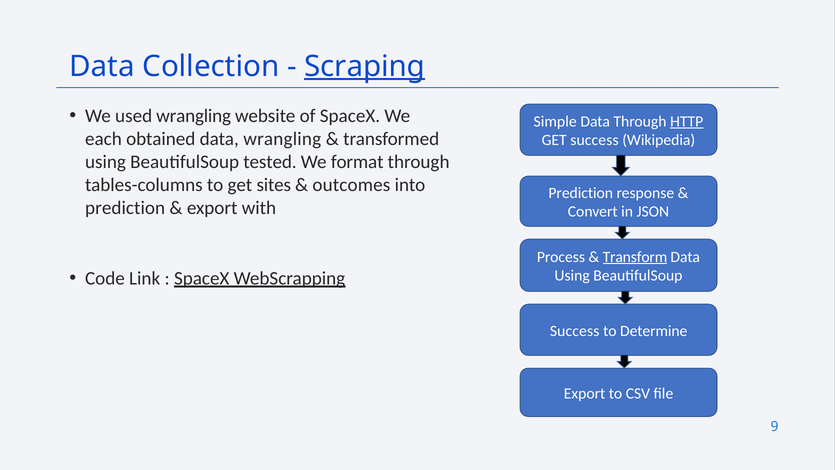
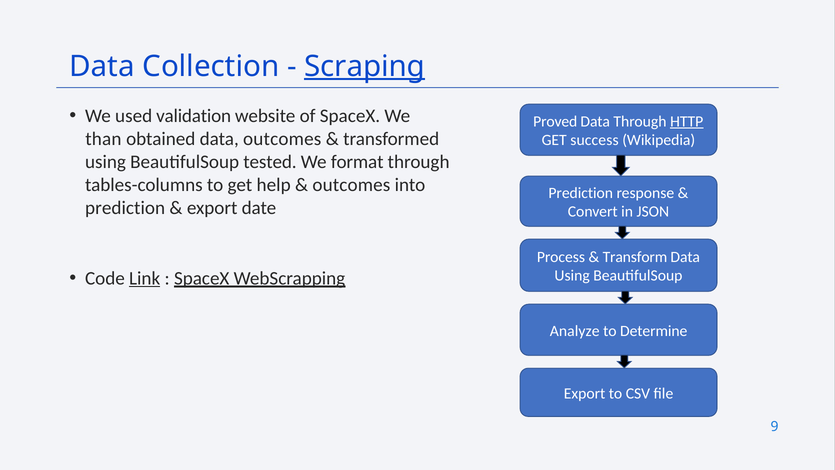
used wrangling: wrangling -> validation (194, 116)
Simple: Simple -> Proved (555, 121)
each: each -> than (103, 139)
data wrangling: wrangling -> outcomes (282, 139)
sites: sites -> help (274, 185)
with: with -> date (259, 208)
Transform underline: present -> none (635, 257)
Link underline: none -> present (145, 278)
Success: Success -> Analyze (575, 331)
